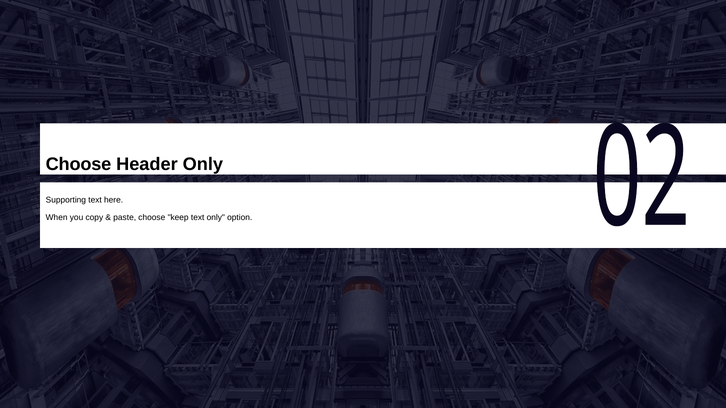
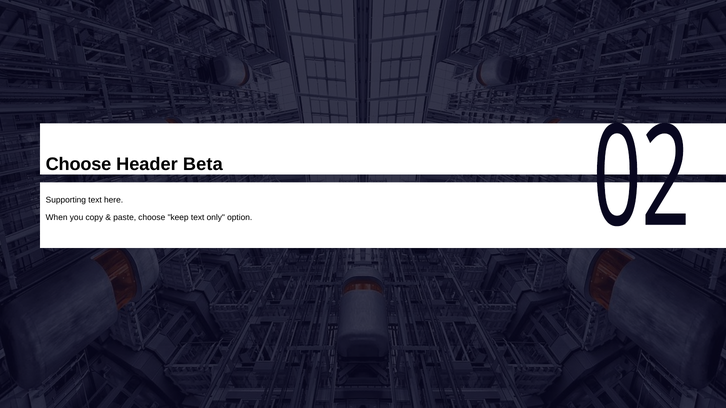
Header Only: Only -> Beta (203, 164)
